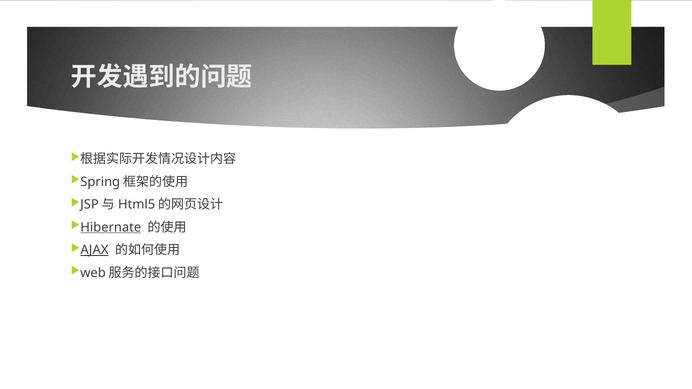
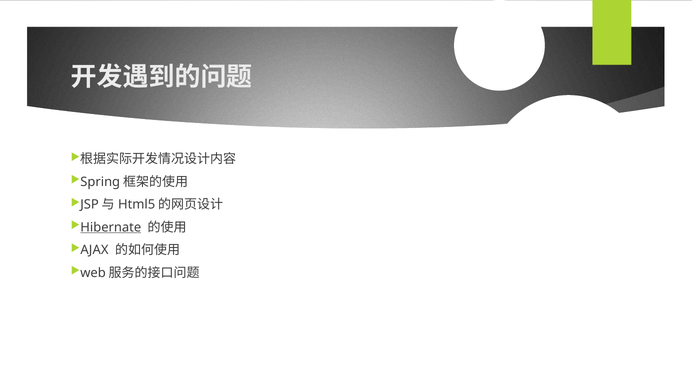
AJAX underline: present -> none (94, 250)
